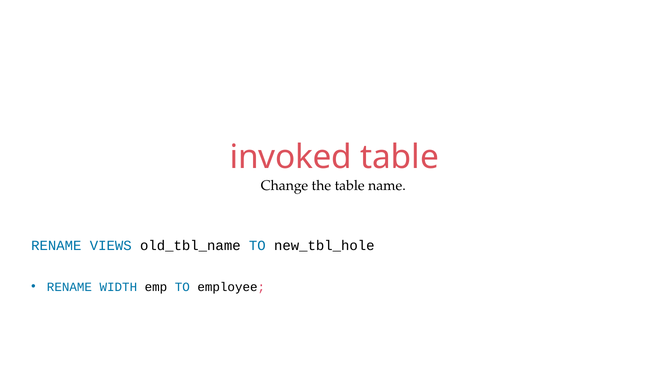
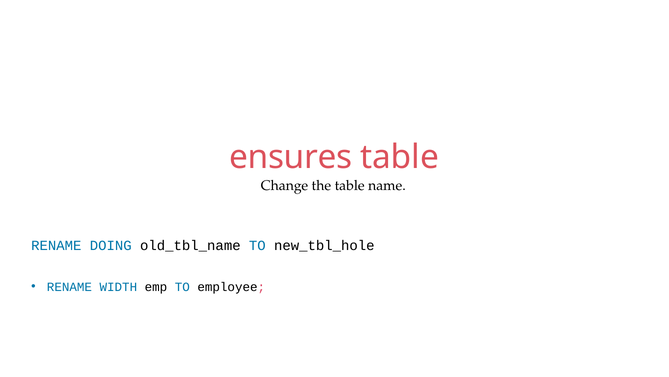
invoked: invoked -> ensures (291, 157)
VIEWS: VIEWS -> DOING (111, 245)
